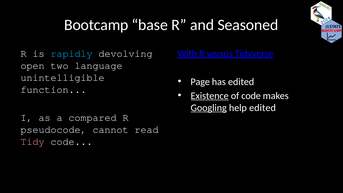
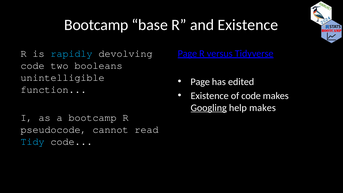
and Seasoned: Seasoned -> Existence (248, 25)
With: With -> Page (187, 53)
open: open -> code (33, 65)
language: language -> booleans (99, 65)
Existence underline: present -> none (210, 96)
help edited: edited -> makes (263, 108)
a compared: compared -> bootcamp (93, 117)
Tidy colour: pink -> light blue (33, 141)
